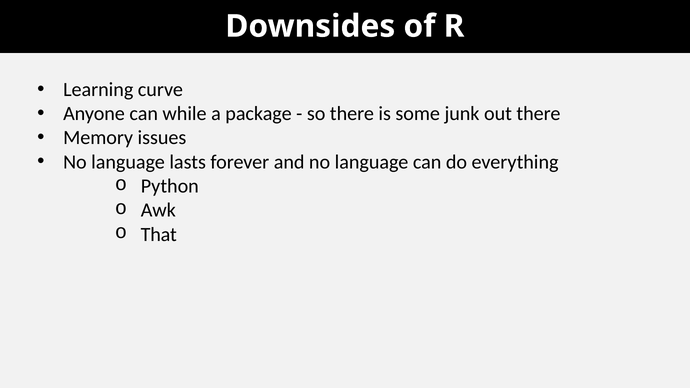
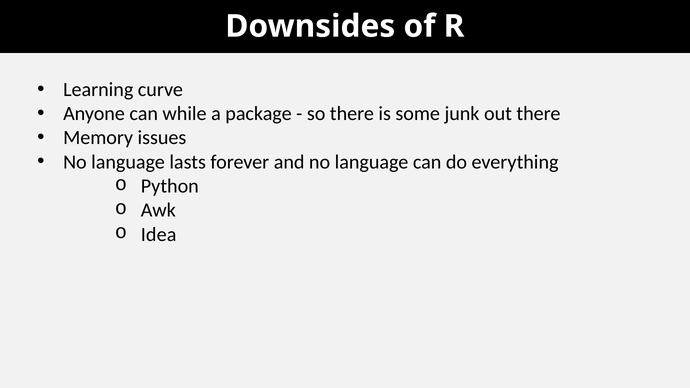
That: That -> Idea (159, 234)
